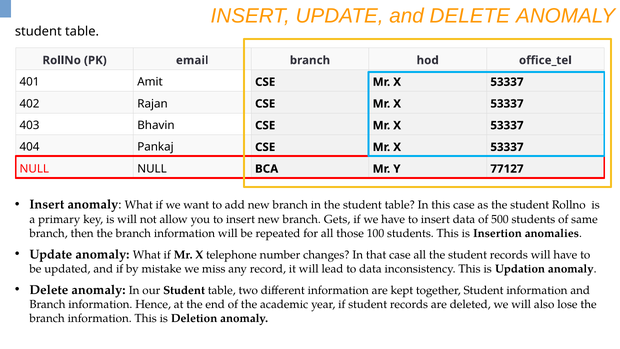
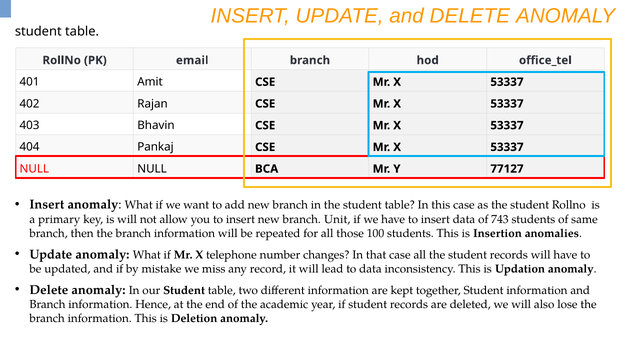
Gets: Gets -> Unit (337, 219)
500: 500 -> 743 (500, 219)
